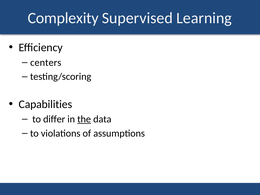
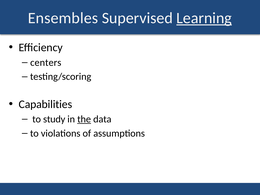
Complexity: Complexity -> Ensembles (63, 18)
Learning underline: none -> present (204, 18)
differ: differ -> study (54, 119)
